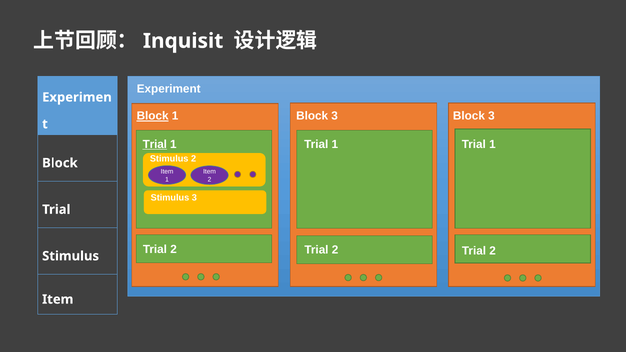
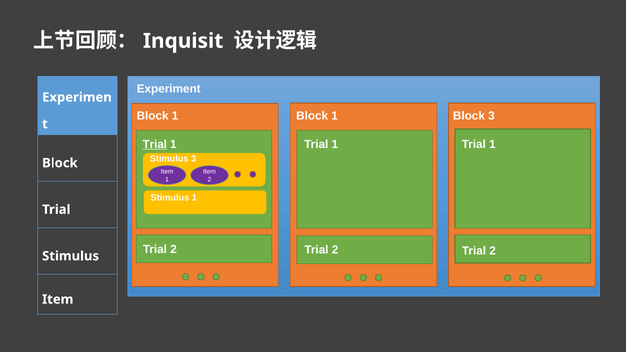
Block underline: present -> none (153, 116)
1 Block 3: 3 -> 1 (335, 116)
Stimulus 2: 2 -> 3 (194, 159)
Stimulus 3: 3 -> 1 (194, 198)
